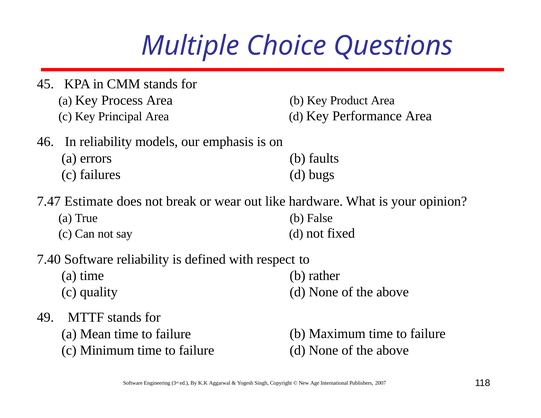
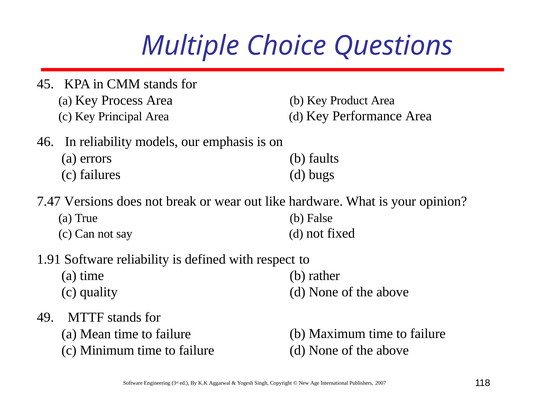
Estimate: Estimate -> Versions (89, 201)
7.40: 7.40 -> 1.91 (49, 259)
